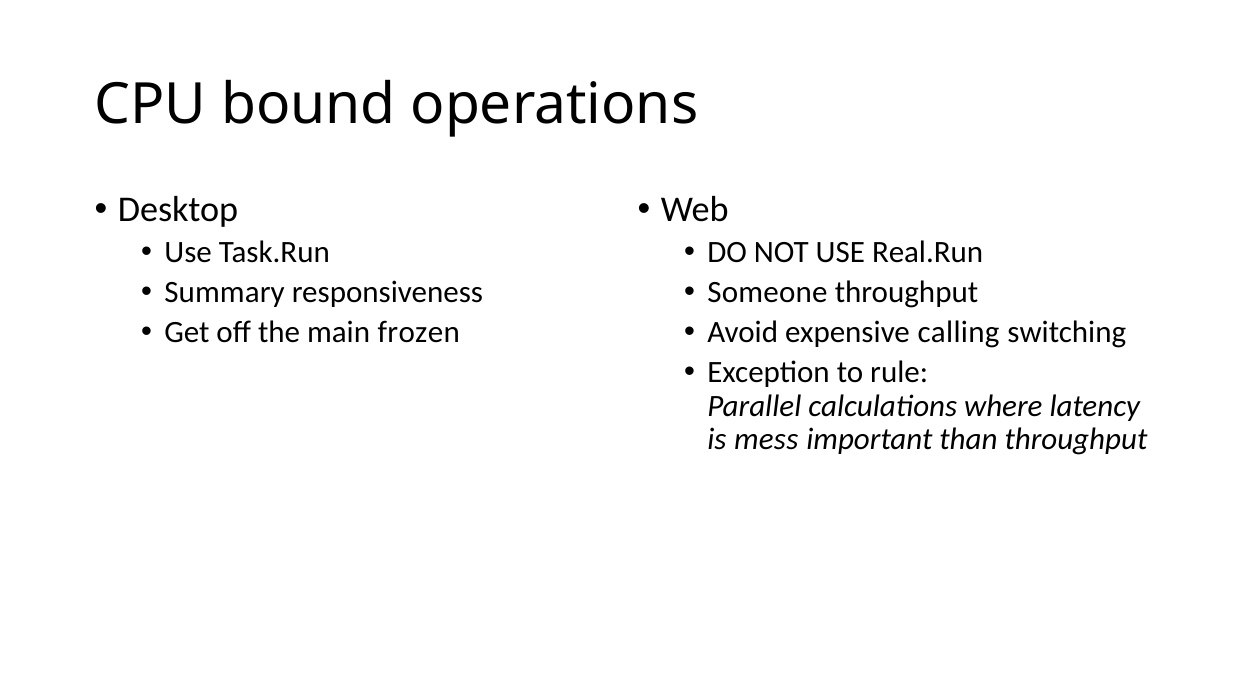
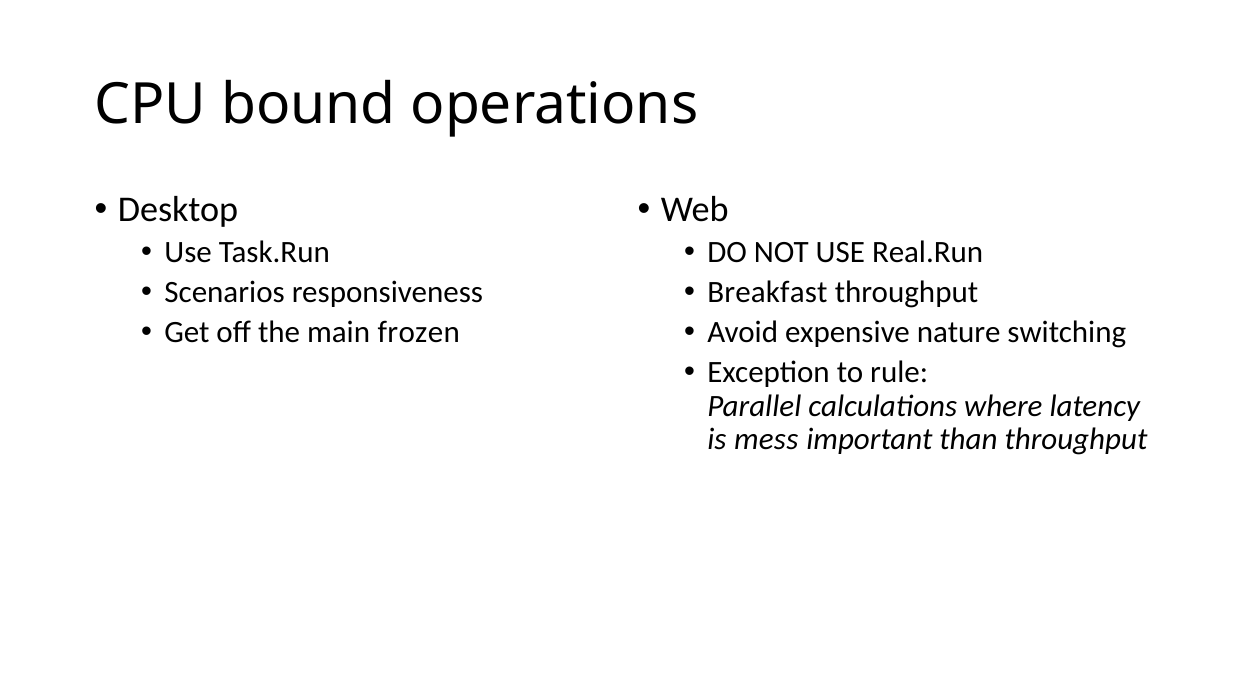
Summary: Summary -> Scenarios (225, 293)
Someone: Someone -> Breakfast (767, 293)
calling: calling -> nature (959, 332)
